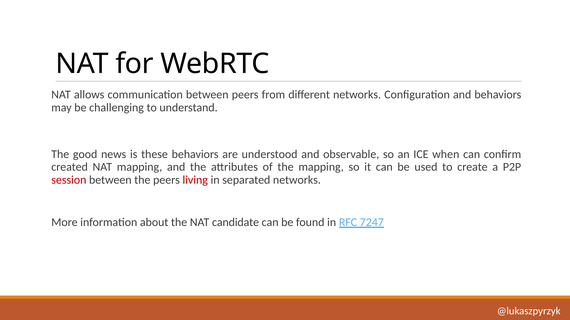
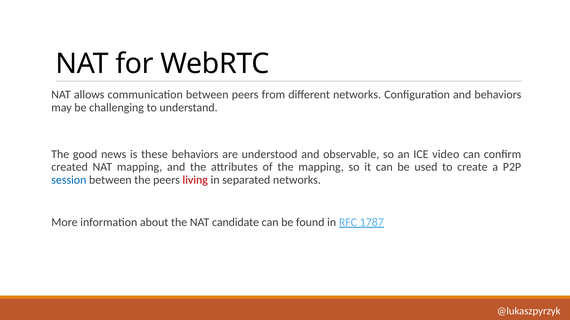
when: when -> video (446, 154)
session colour: red -> blue (69, 180)
7247: 7247 -> 1787 (372, 223)
